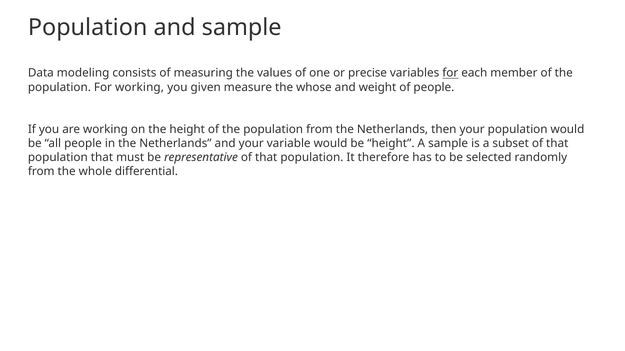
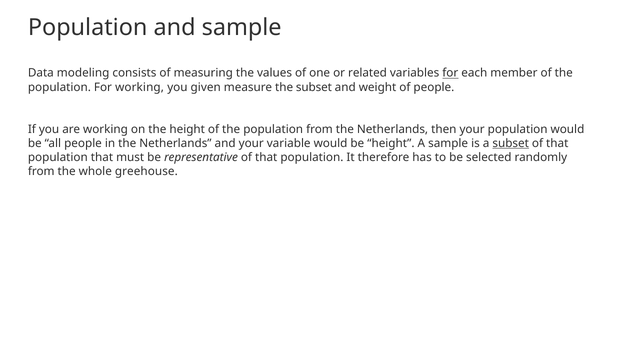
precise: precise -> related (368, 73)
the whose: whose -> subset (314, 87)
subset underline: none -> present (511, 144)
differential: differential -> greehouse (146, 172)
